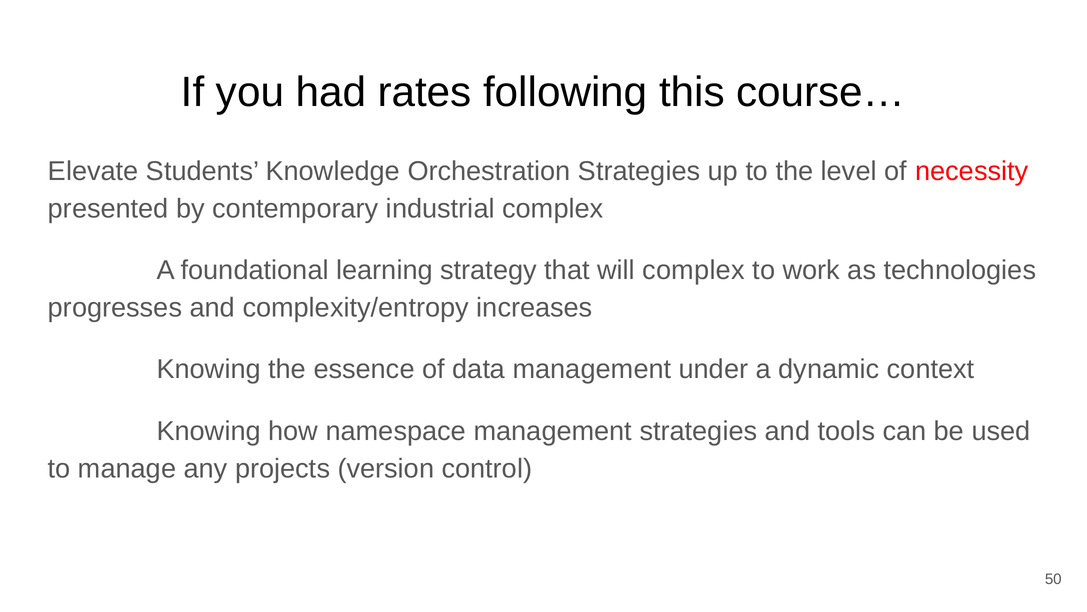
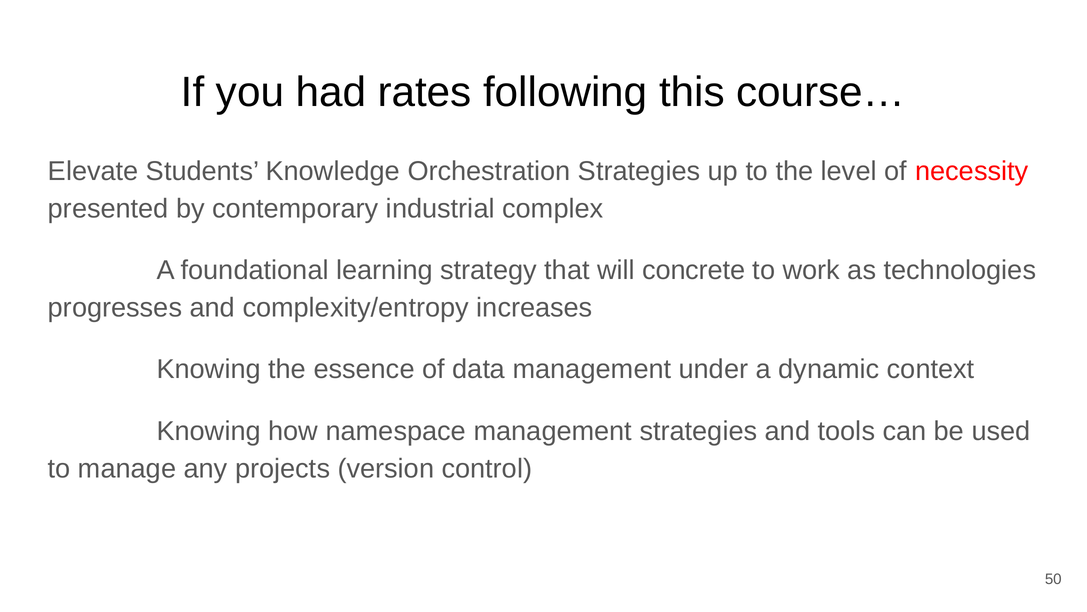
will complex: complex -> concrete (694, 270)
